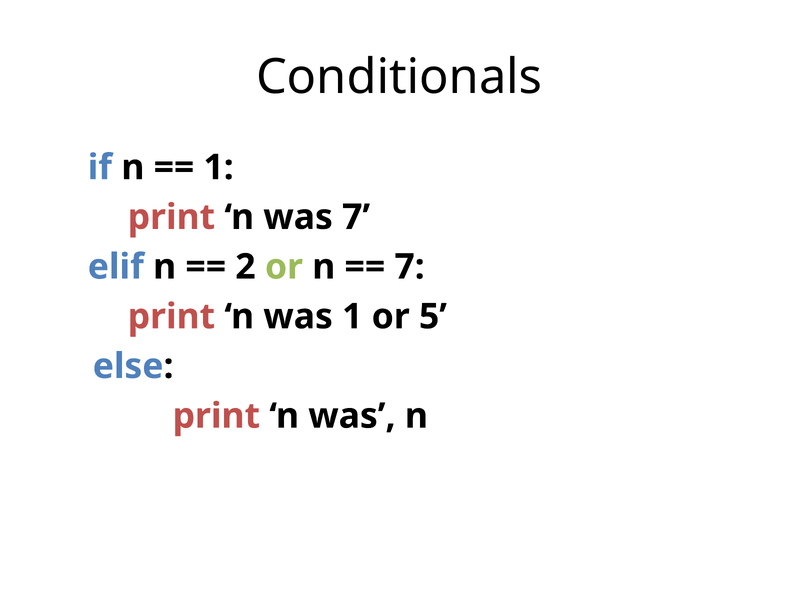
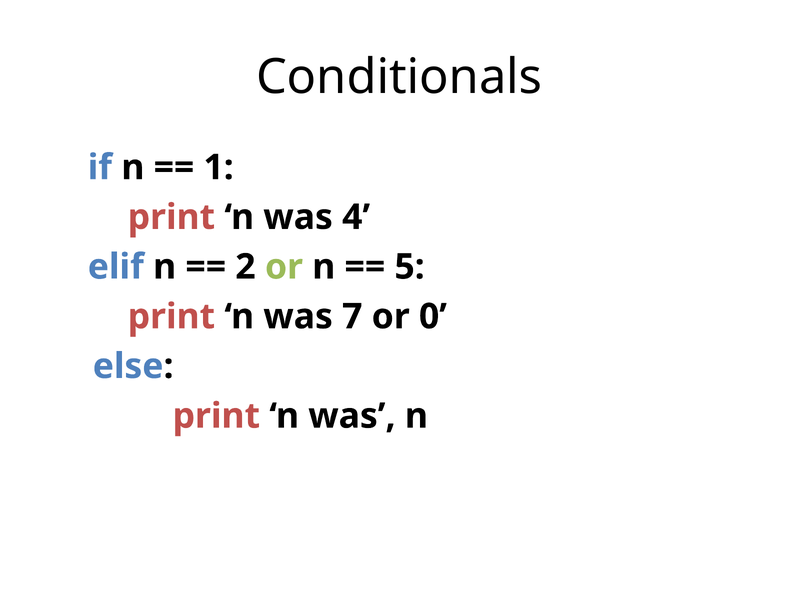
was 7: 7 -> 4 (356, 217)
7: 7 -> 5 (410, 267)
was 1: 1 -> 7 (352, 317)
5: 5 -> 0 (433, 317)
